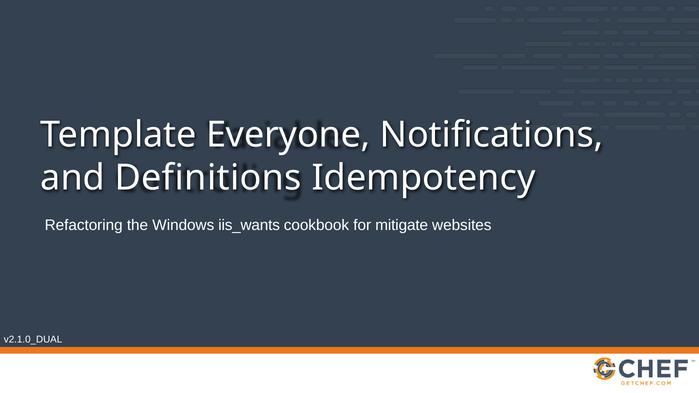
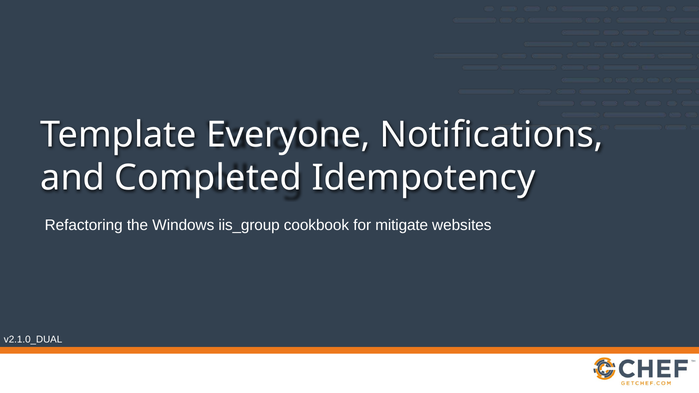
Definitions: Definitions -> Completed (208, 178)
iis_wants: iis_wants -> iis_group (249, 225)
